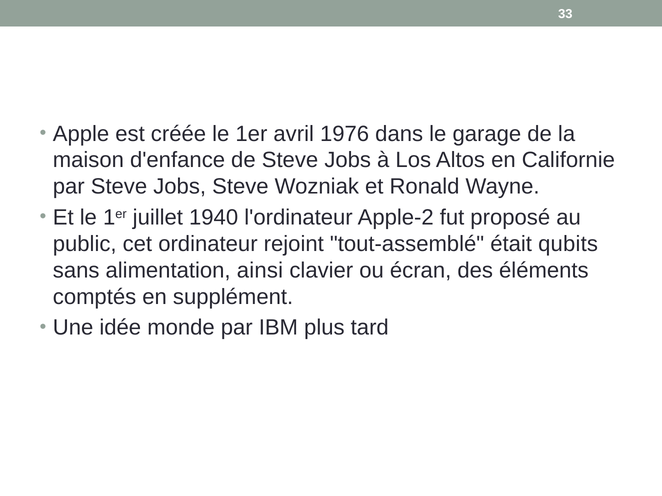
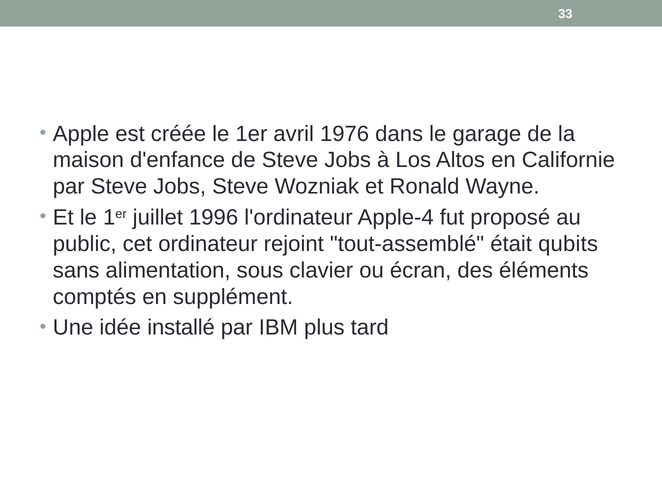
1940: 1940 -> 1996 (214, 218)
Apple-2: Apple-2 -> Apple-4 (396, 218)
ainsi: ainsi -> sous (260, 271)
monde: monde -> installé (181, 328)
